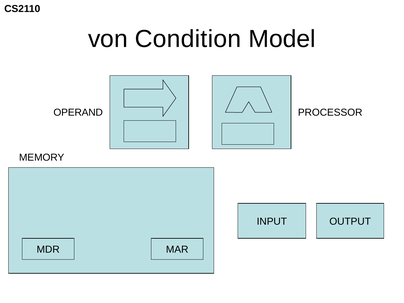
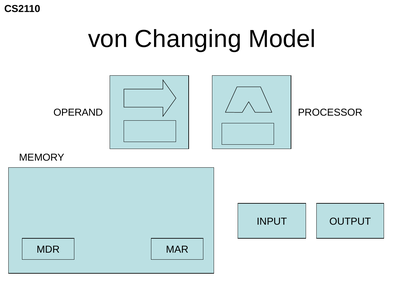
Condition: Condition -> Changing (188, 39)
